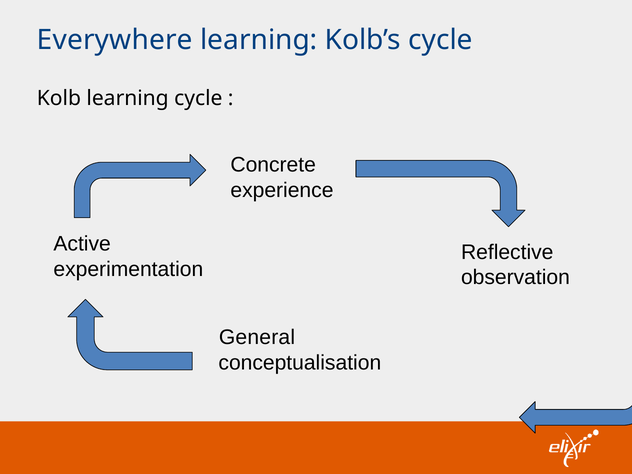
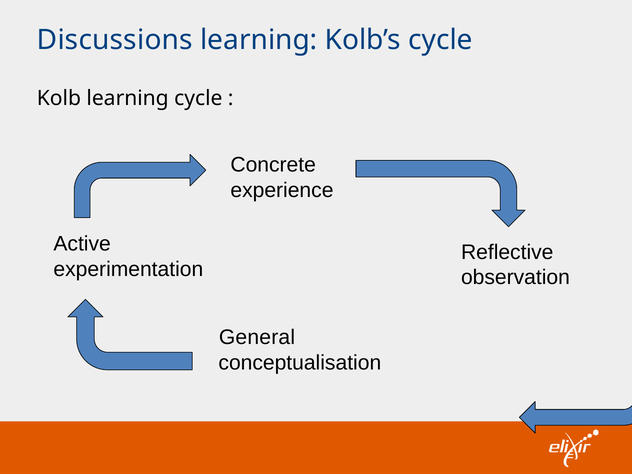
Everywhere: Everywhere -> Discussions (115, 40)
